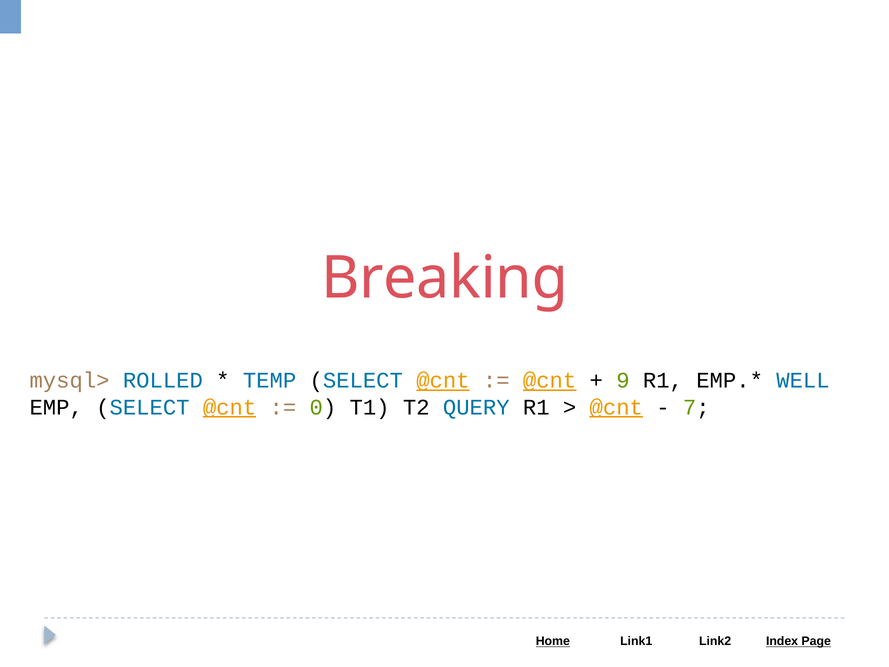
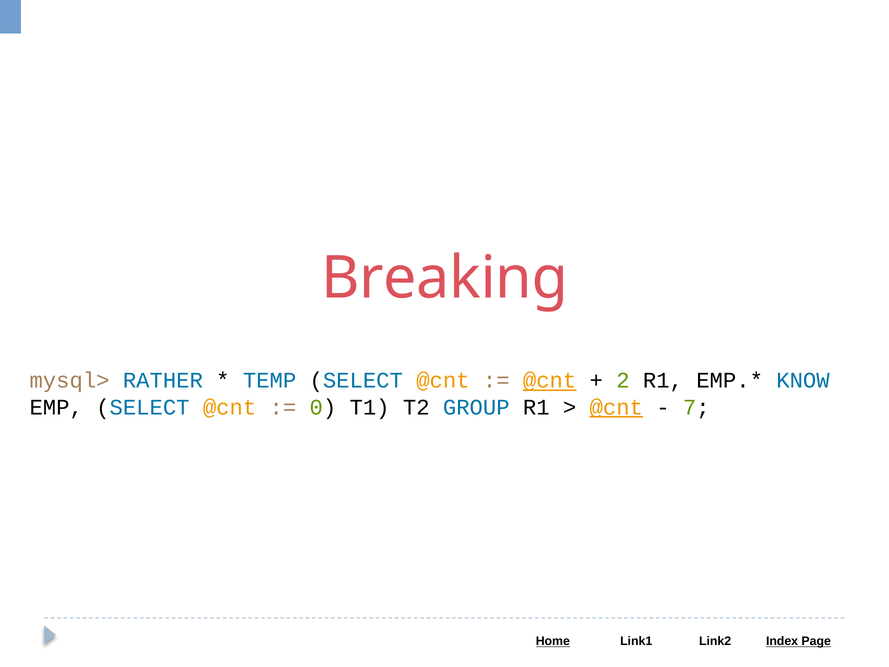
ROLLED: ROLLED -> RATHER (163, 380)
@cnt underline: present -> none (443, 380)
9: 9 -> 2 (623, 380)
WELL: WELL -> KNOW (803, 380)
@cnt underline: present -> none (230, 407)
QUERY: QUERY -> GROUP (476, 407)
